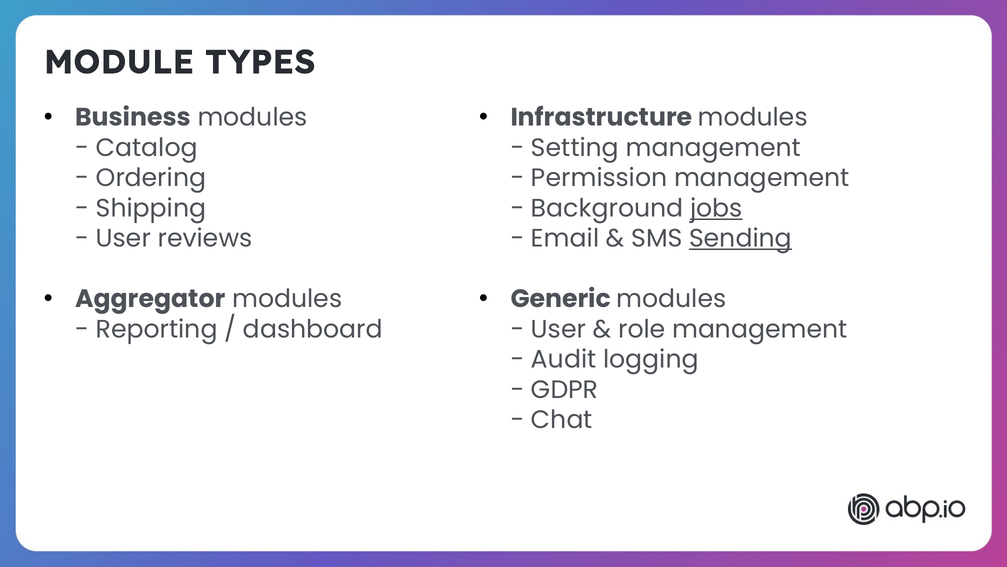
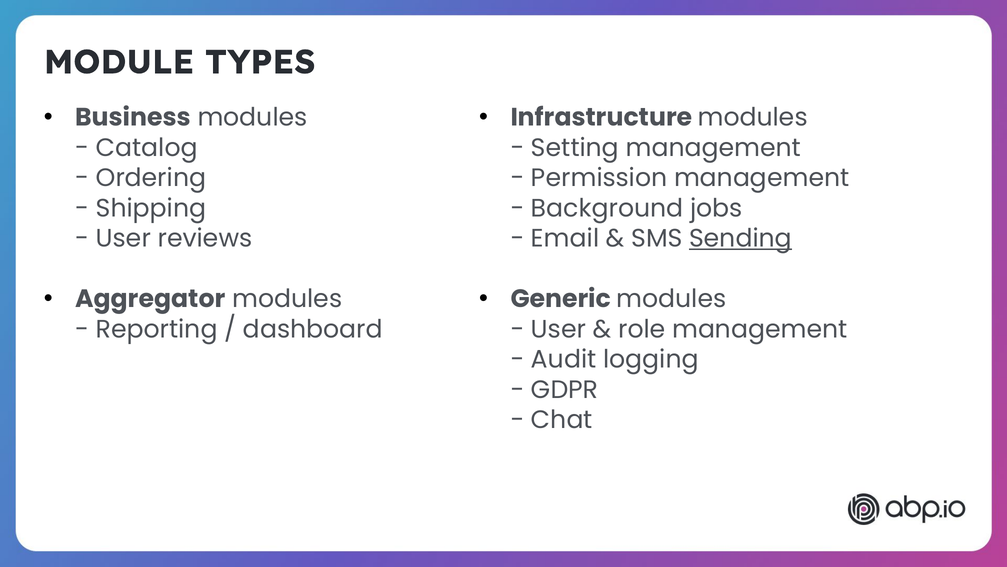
jobs underline: present -> none (716, 208)
